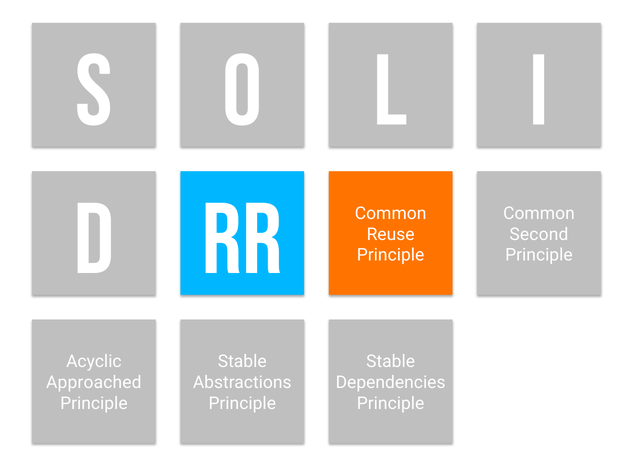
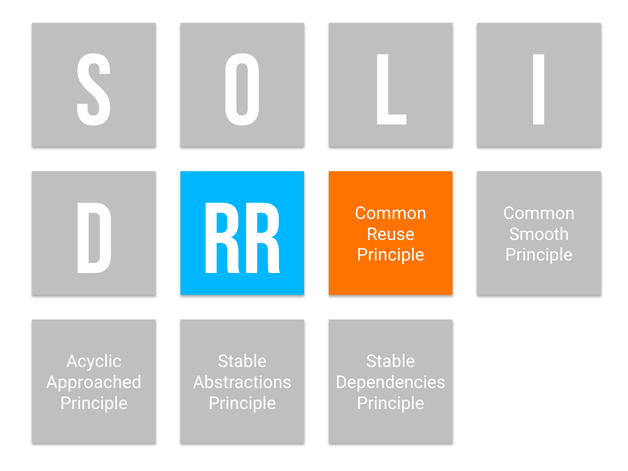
Second: Second -> Smooth (539, 234)
